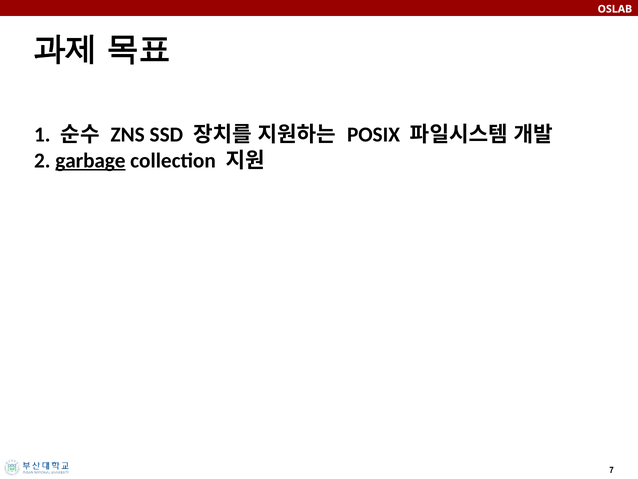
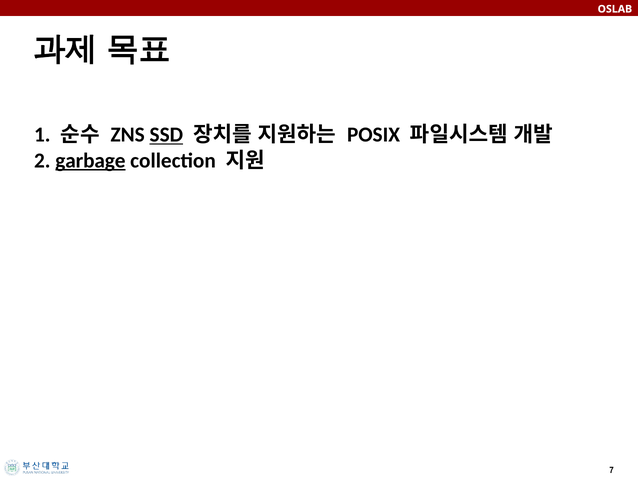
SSD underline: none -> present (166, 135)
